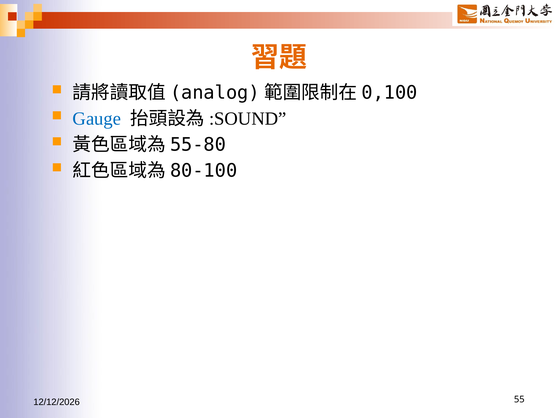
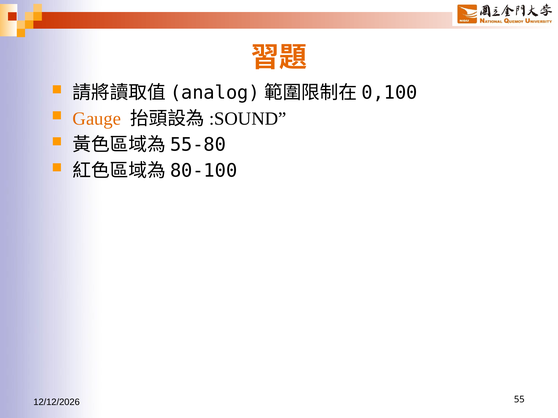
Gauge colour: blue -> orange (97, 119)
